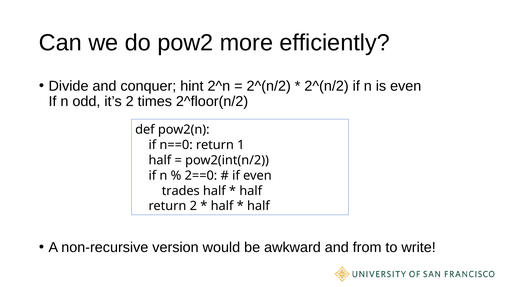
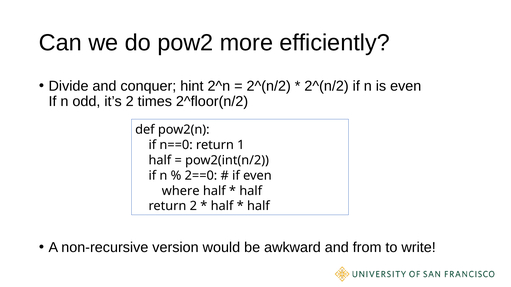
trades: trades -> where (181, 191)
